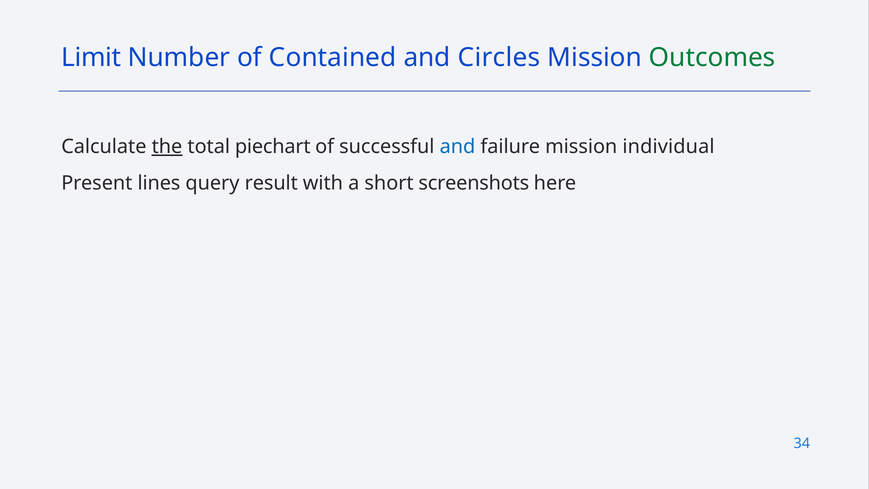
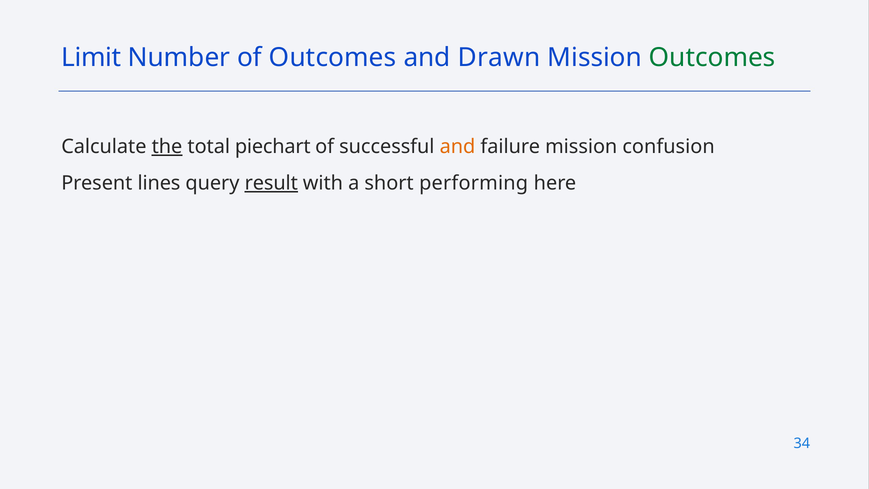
of Contained: Contained -> Outcomes (333, 58)
Circles: Circles -> Drawn (499, 58)
and colour: blue -> orange (458, 147)
individual: individual -> confusion (669, 147)
result underline: none -> present (271, 183)
screenshots: screenshots -> performing (474, 183)
